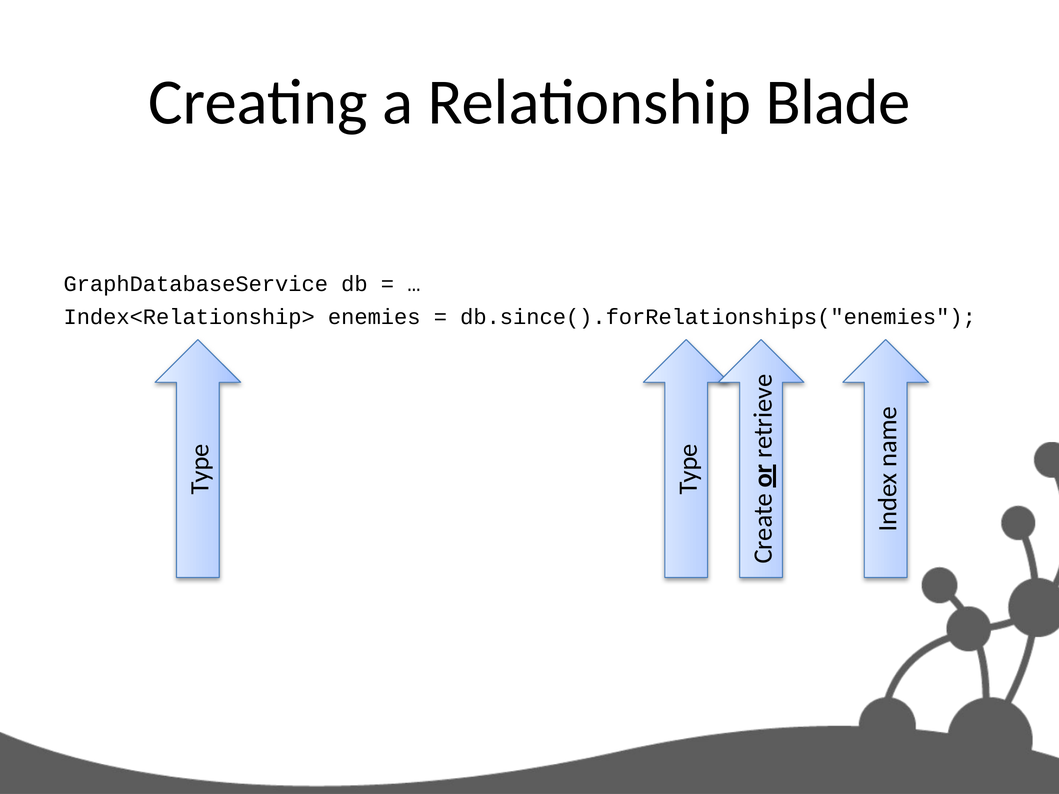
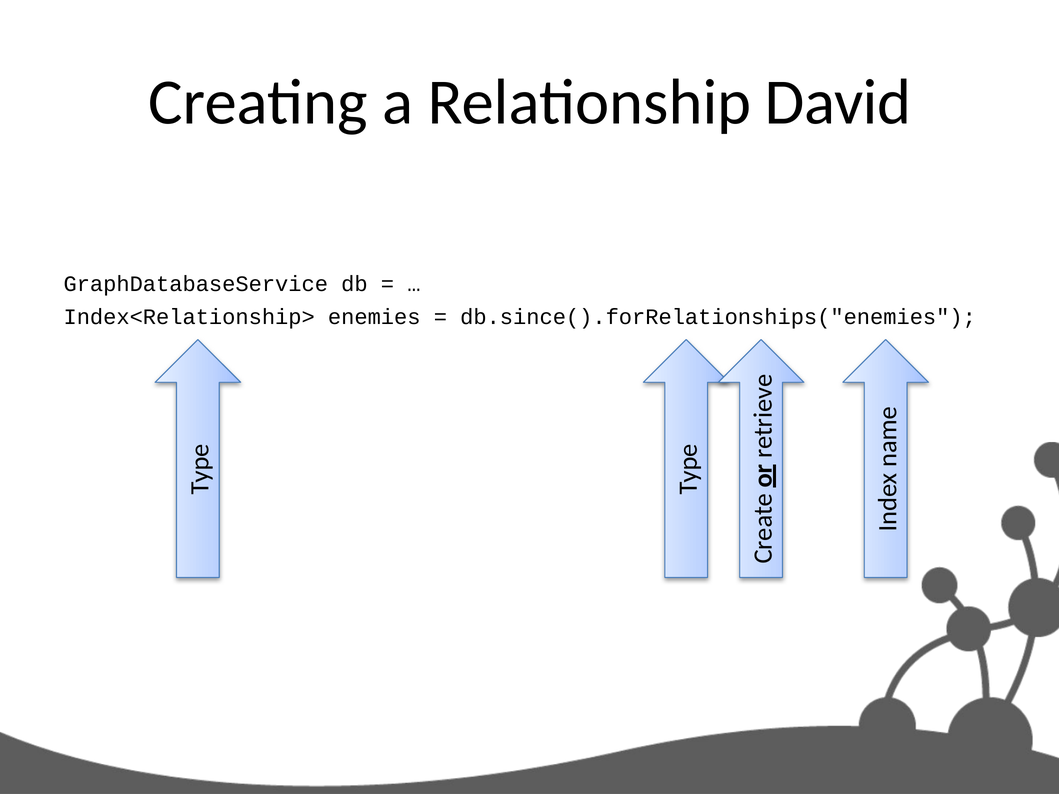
Blade: Blade -> David (838, 103)
